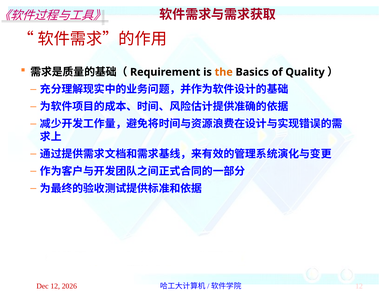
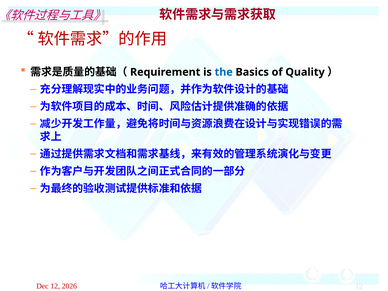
the colour: orange -> blue (224, 72)
